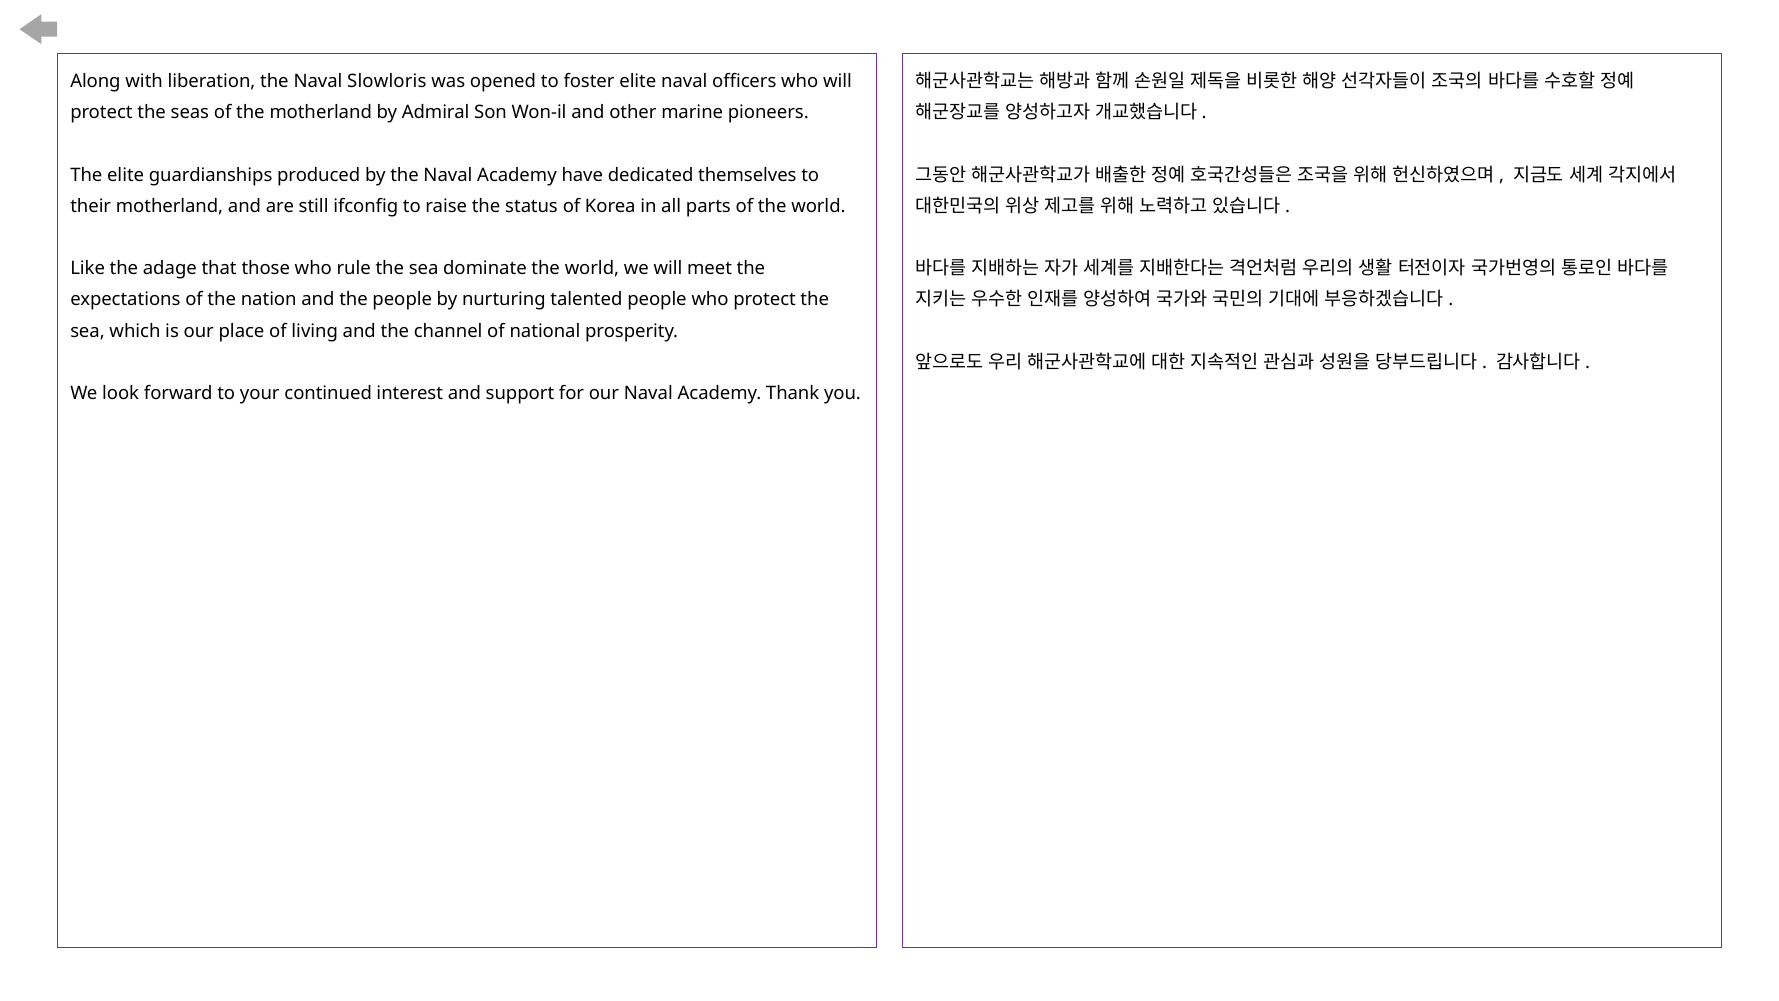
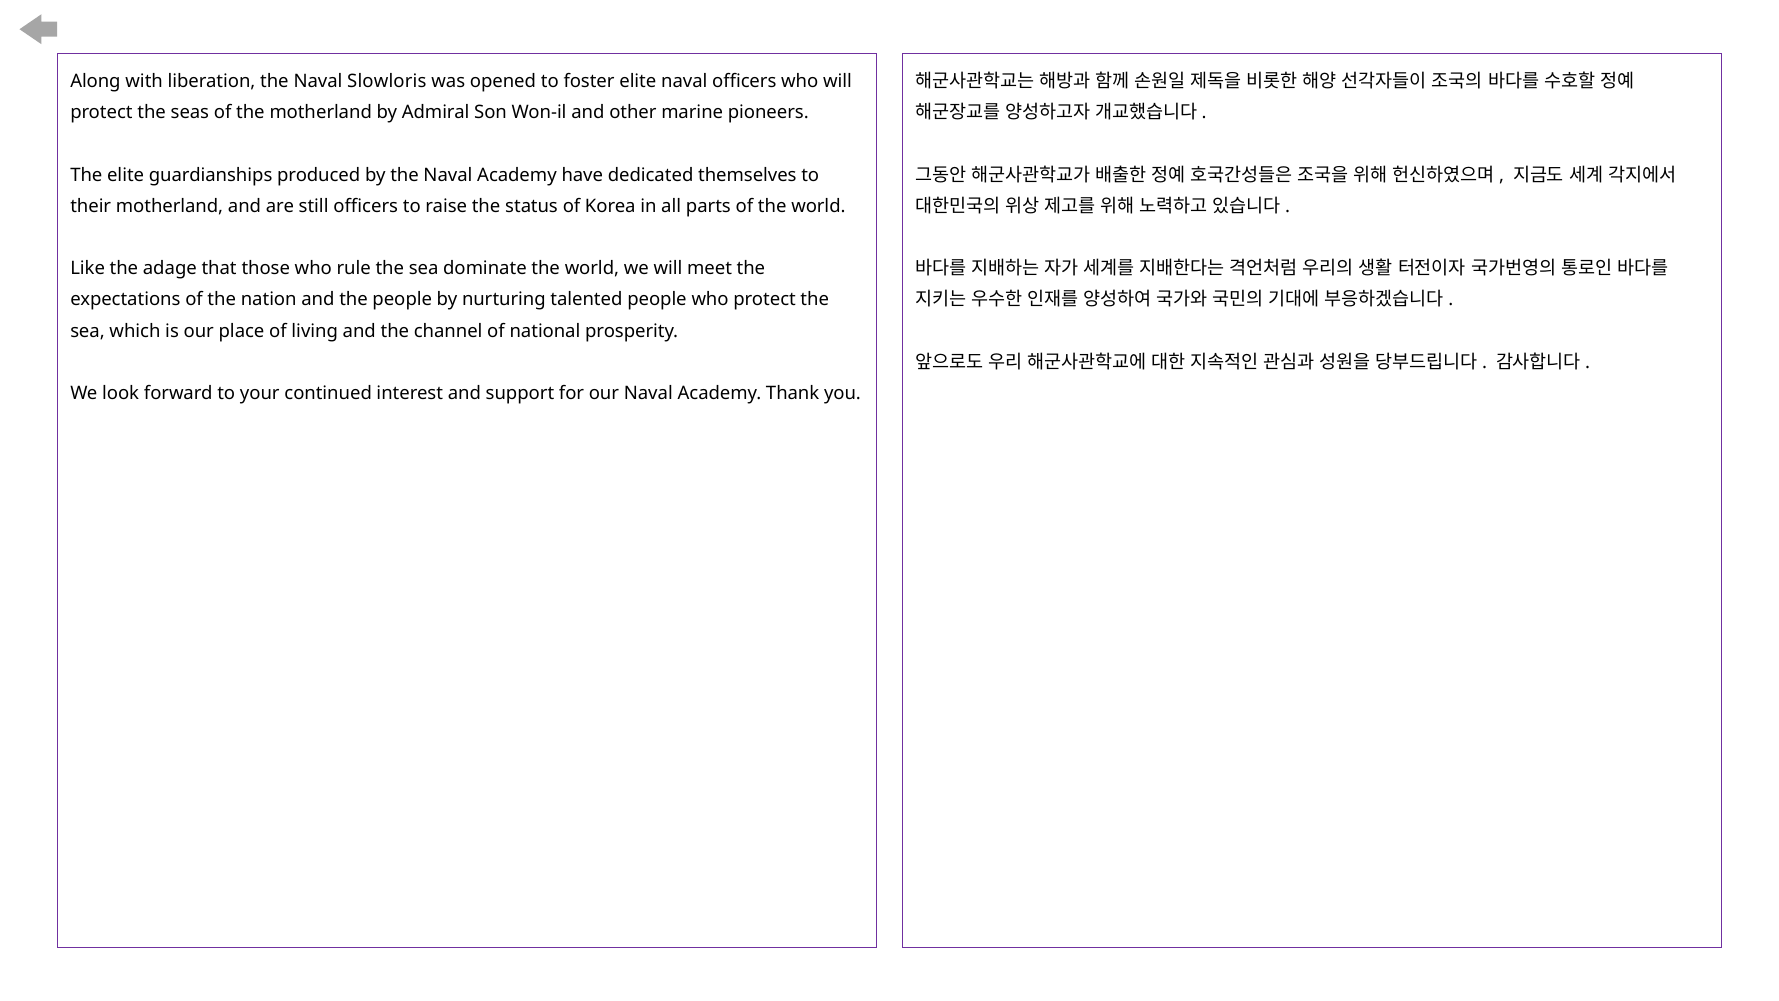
still ifconfig: ifconfig -> officers (366, 206)
